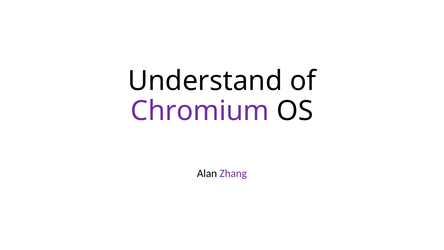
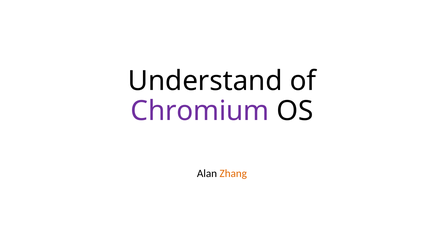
Zhang colour: purple -> orange (233, 173)
